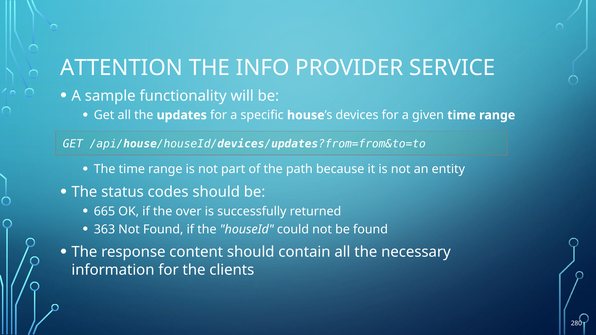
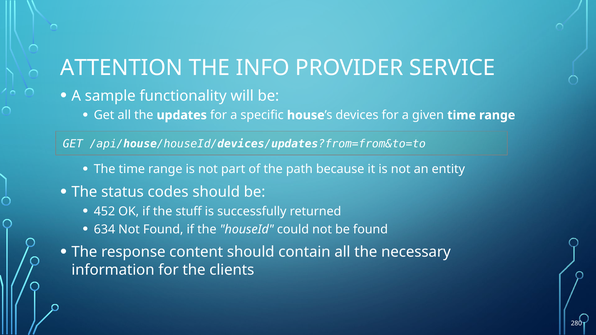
665: 665 -> 452 (104, 211)
over: over -> stuff (189, 211)
363: 363 -> 634 (104, 229)
